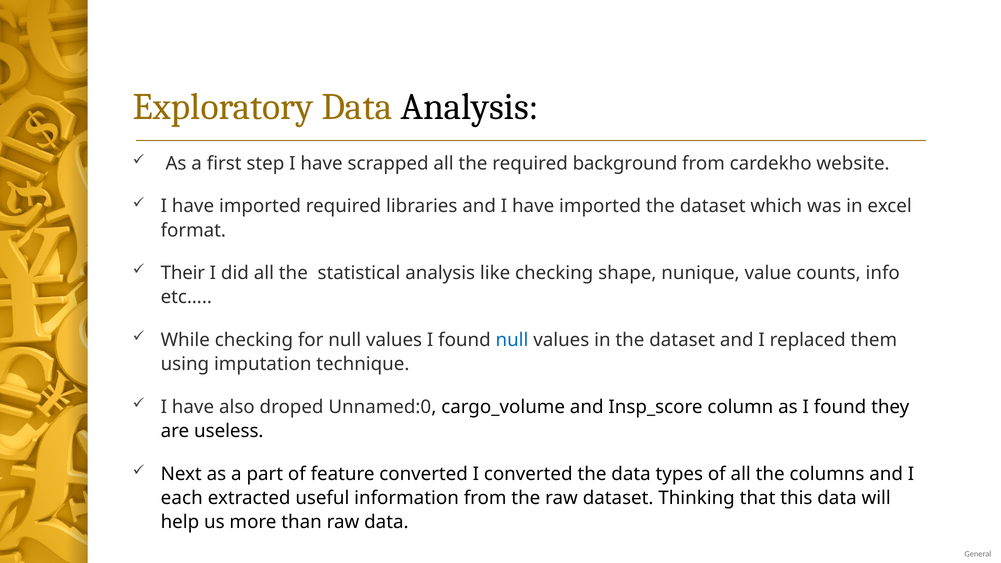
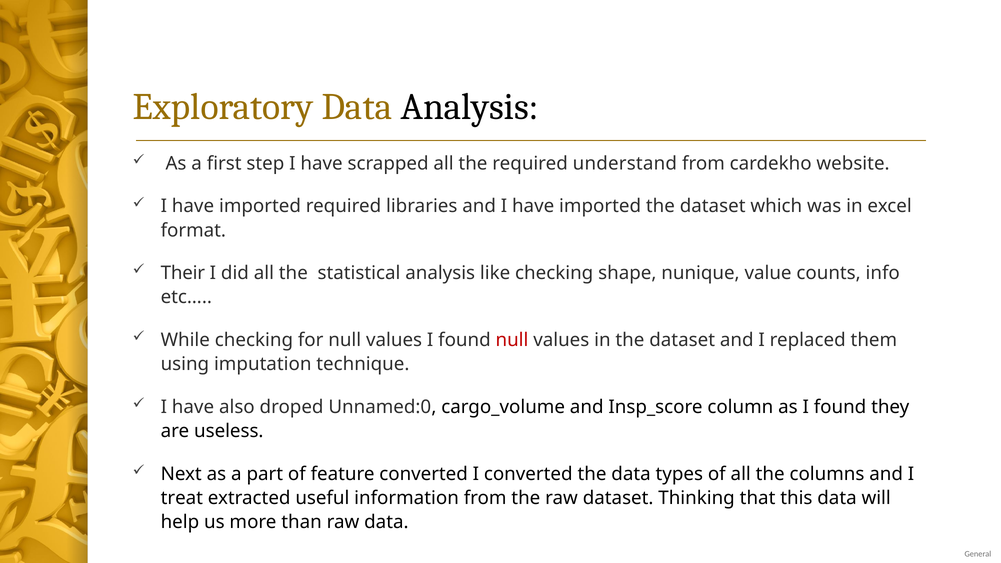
background: background -> understand (625, 163)
null colour: blue -> red (512, 340)
each: each -> treat (182, 498)
